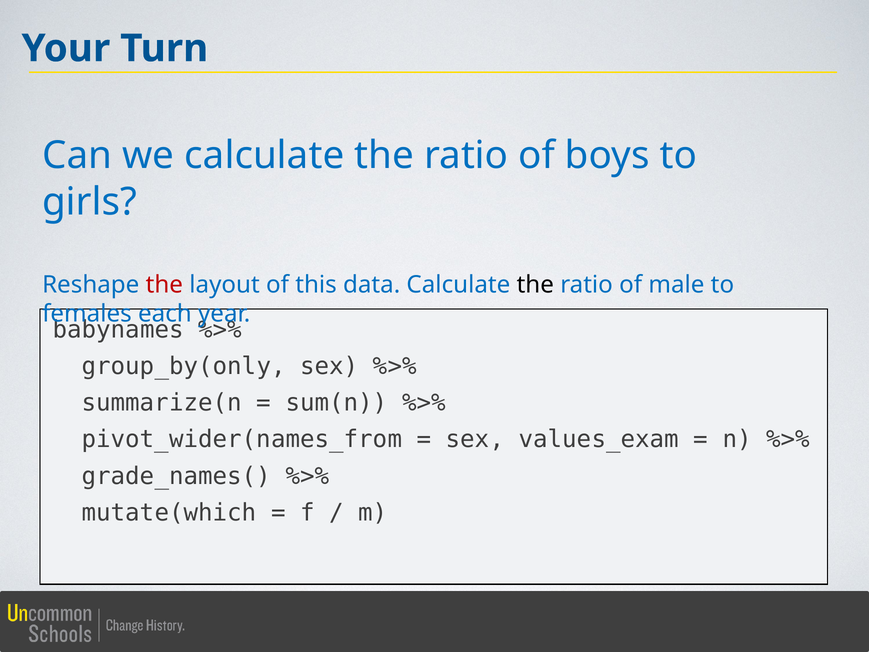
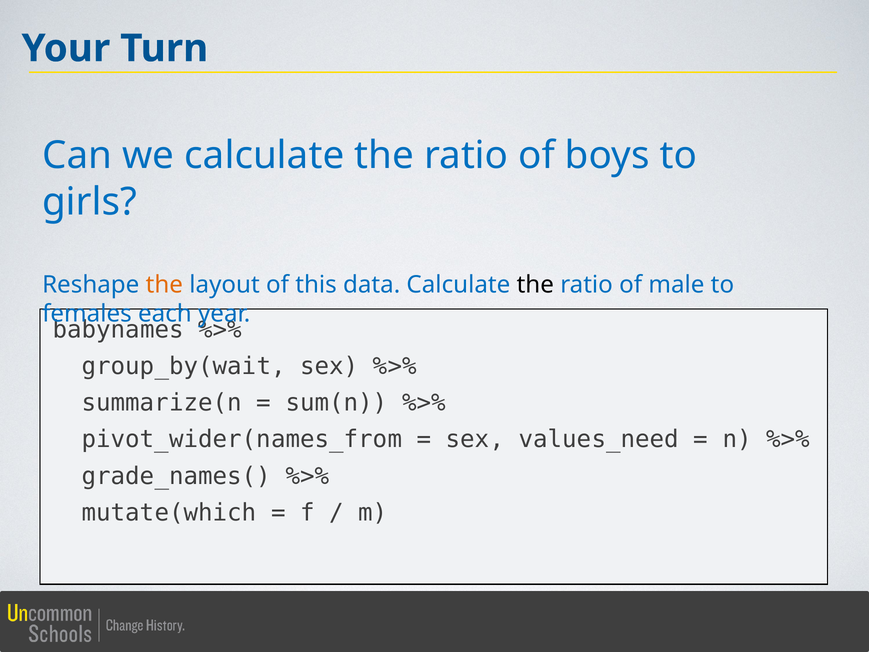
the colour: red -> orange (164, 285)
group_by(only: group_by(only -> group_by(wait (184, 366)
values_exam: values_exam -> values_need (599, 439)
